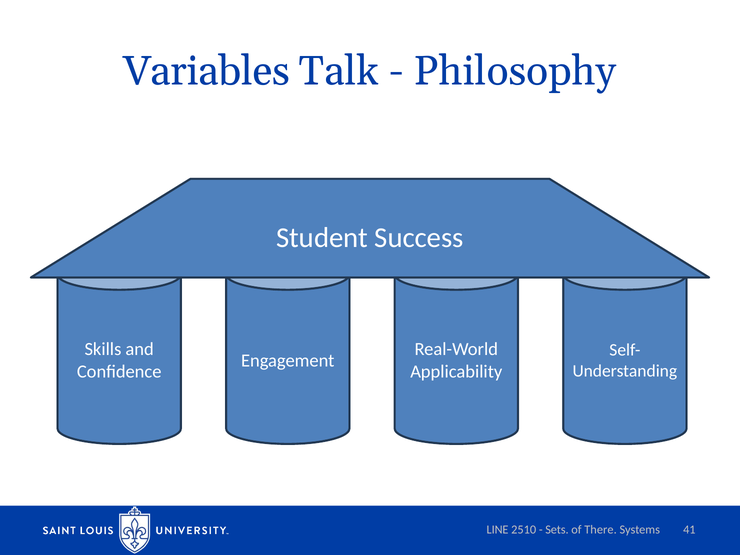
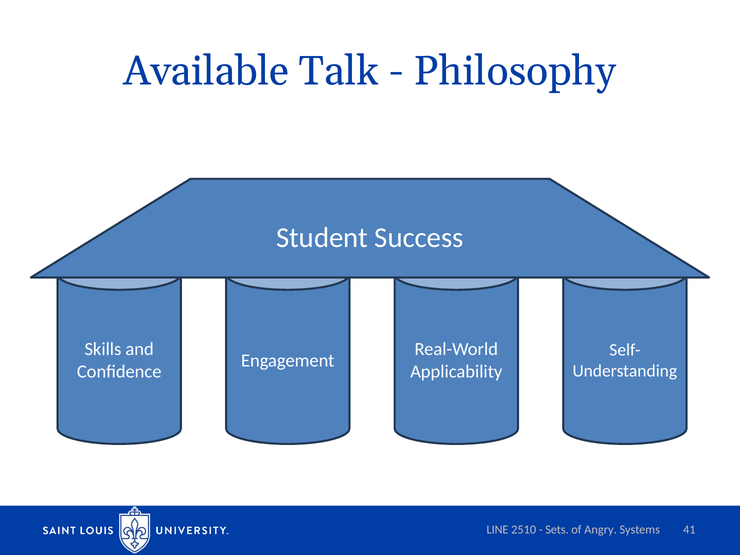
Variables: Variables -> Available (206, 71)
There: There -> Angry (601, 530)
